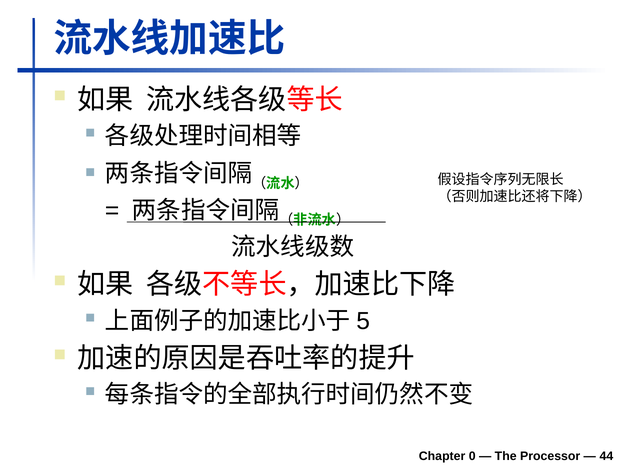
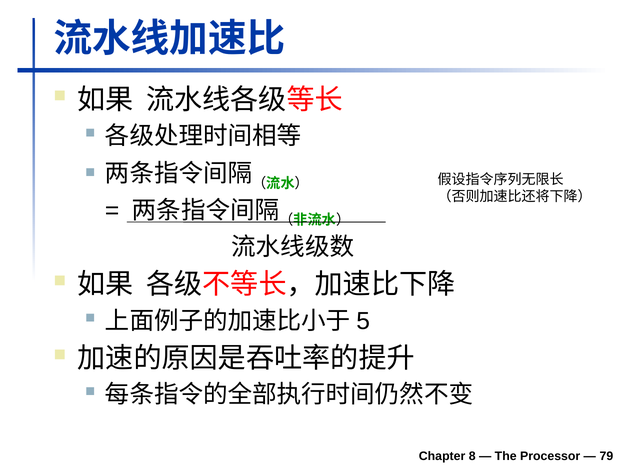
0: 0 -> 8 (472, 456)
44: 44 -> 79 (606, 456)
